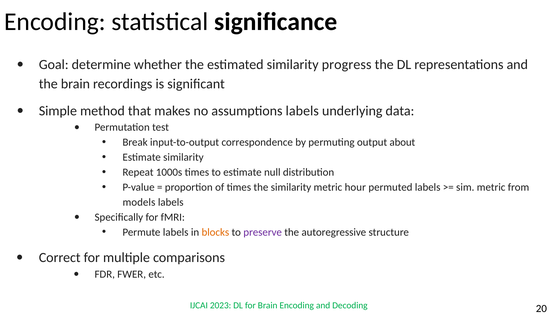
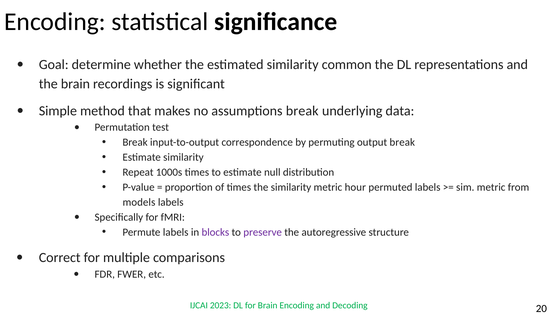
progress: progress -> common (347, 65)
assumptions labels: labels -> break (302, 111)
output about: about -> break (402, 142)
blocks colour: orange -> purple (215, 232)
